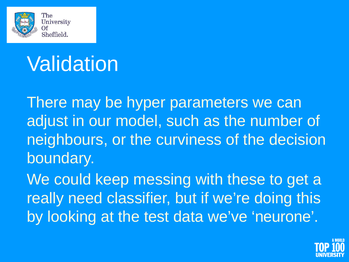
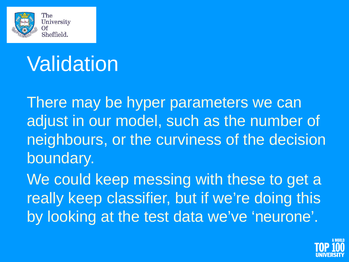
really need: need -> keep (85, 198)
